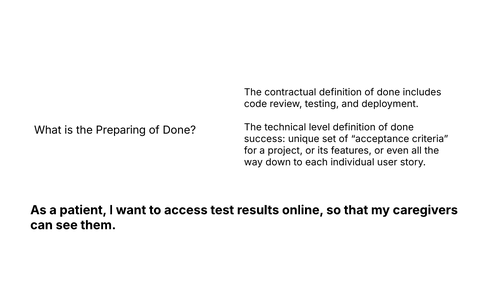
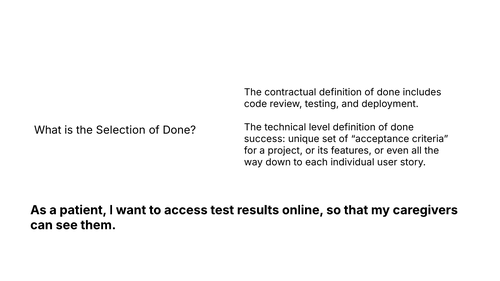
Preparing: Preparing -> Selection (121, 130)
